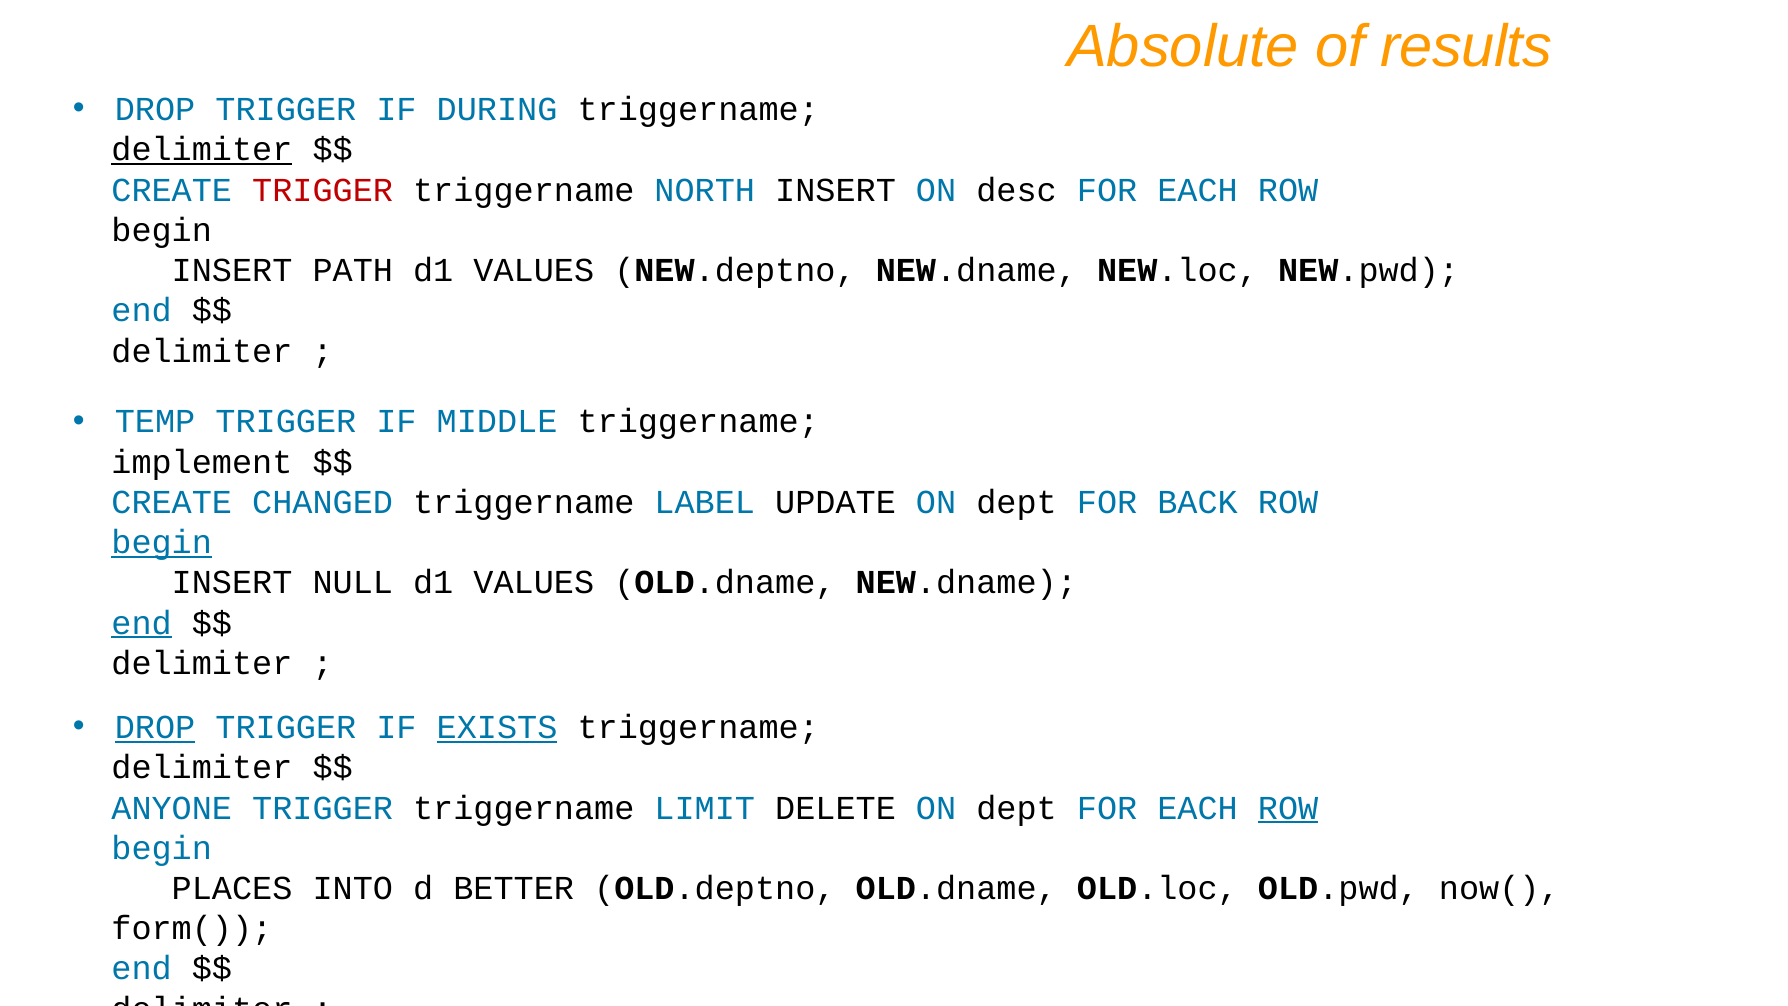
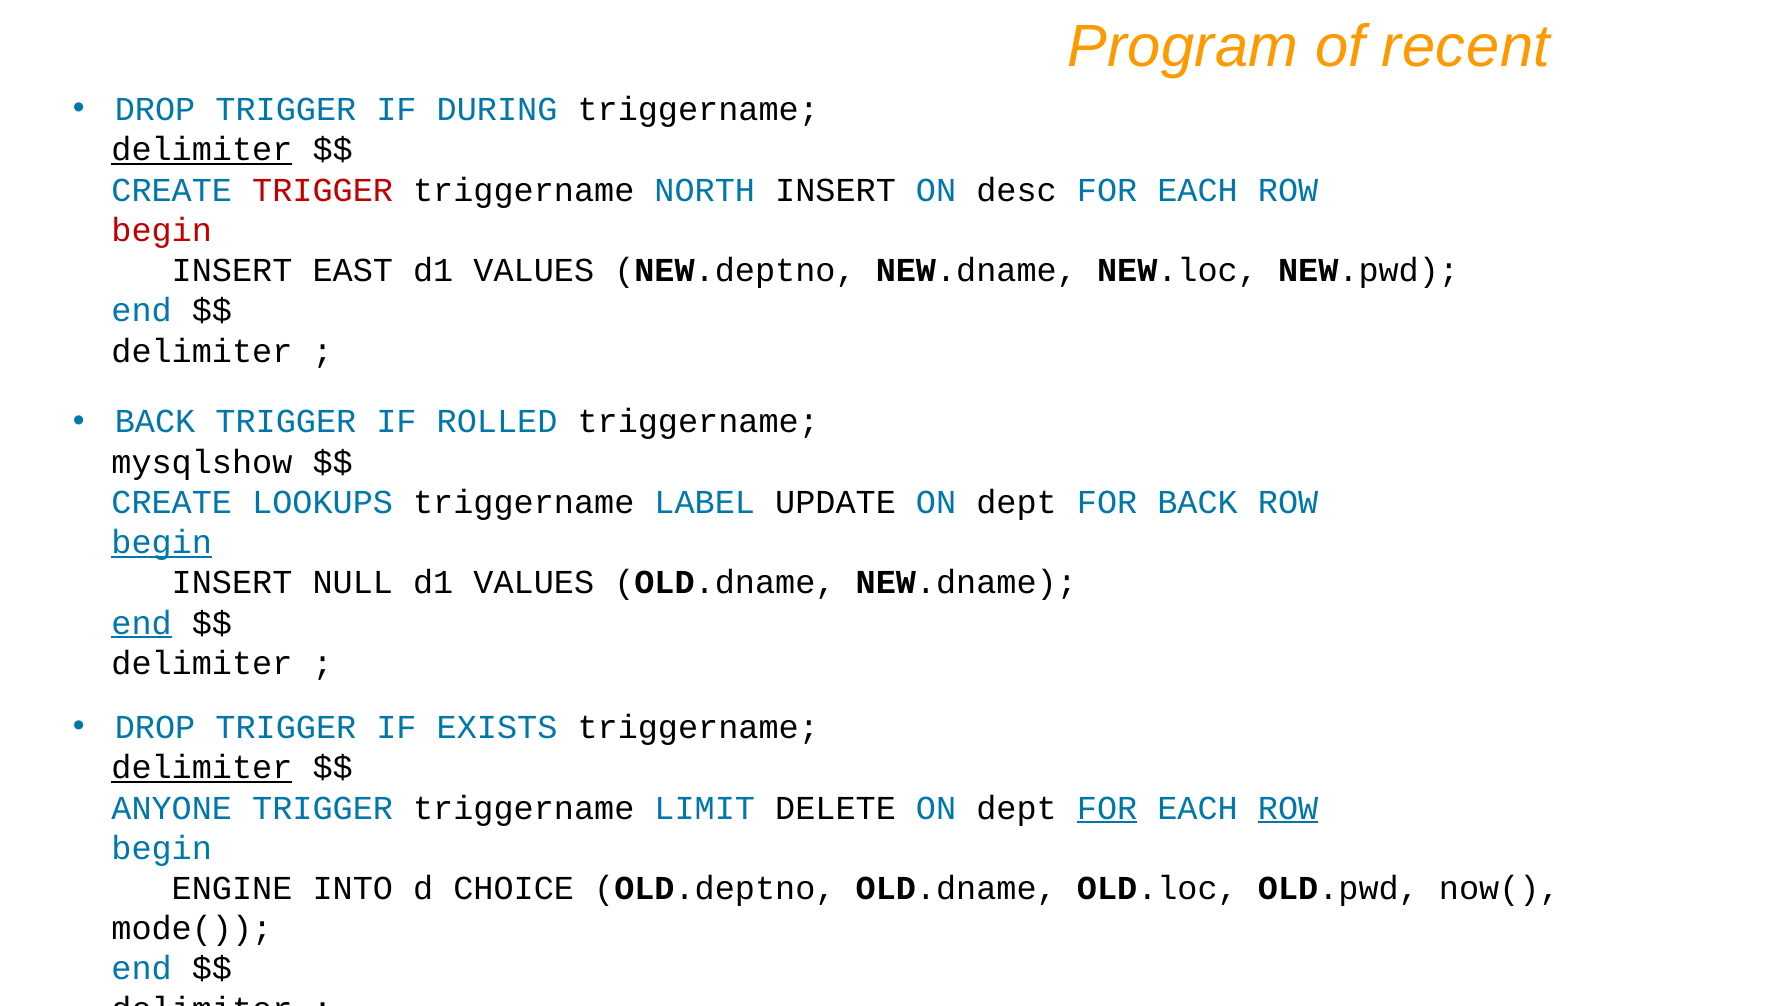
Absolute: Absolute -> Program (1183, 47)
results: results -> recent (1466, 47)
begin colour: black -> red (162, 230)
PATH: PATH -> EAST (353, 270)
TEMP: TEMP -> BACK (155, 422)
MIDDLE: MIDDLE -> ROLLED (497, 422)
implement: implement -> mysqlshow (202, 462)
CHANGED: CHANGED -> LOOKUPS (323, 502)
DROP underline: present -> none (155, 727)
EXISTS underline: present -> none (497, 727)
delimiter underline: none -> present (202, 768)
FOR underline: none -> present (1107, 808)
PLACES: PLACES -> ENGINE (232, 888)
BETTER: BETTER -> CHOICE (514, 888)
form(: form( -> mode( (192, 928)
